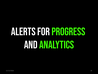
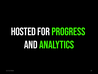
ALERTS: ALERTS -> HOSTED (23, 31)
